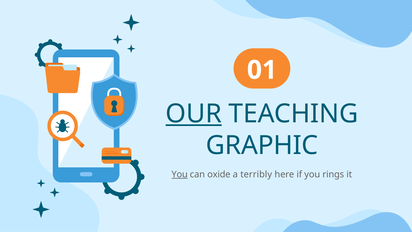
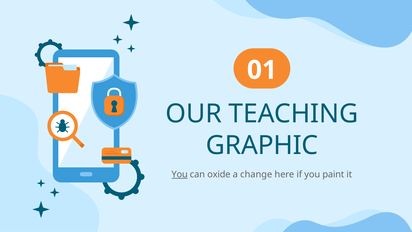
OUR underline: present -> none (194, 114)
terribly: terribly -> change (256, 174)
rings: rings -> paint (333, 174)
